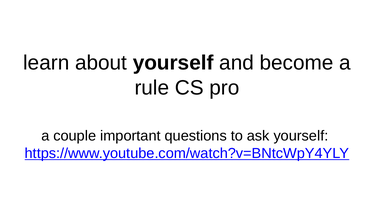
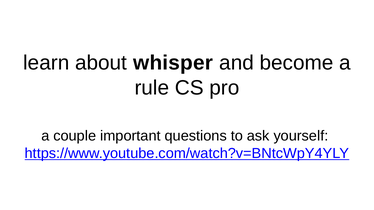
about yourself: yourself -> whisper (173, 63)
